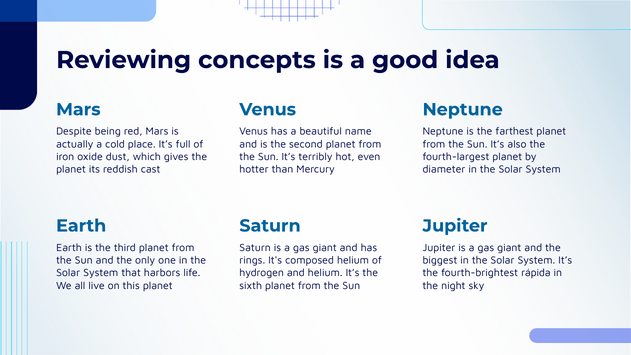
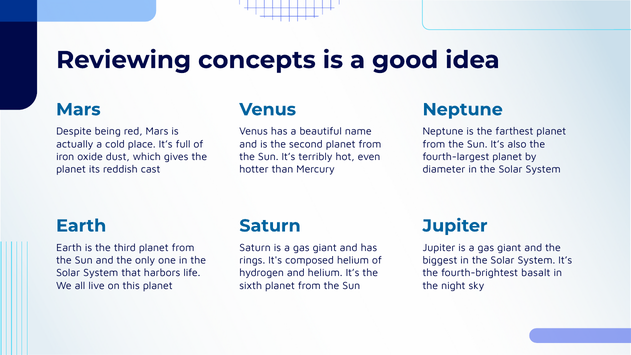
rápida: rápida -> basalt (536, 273)
